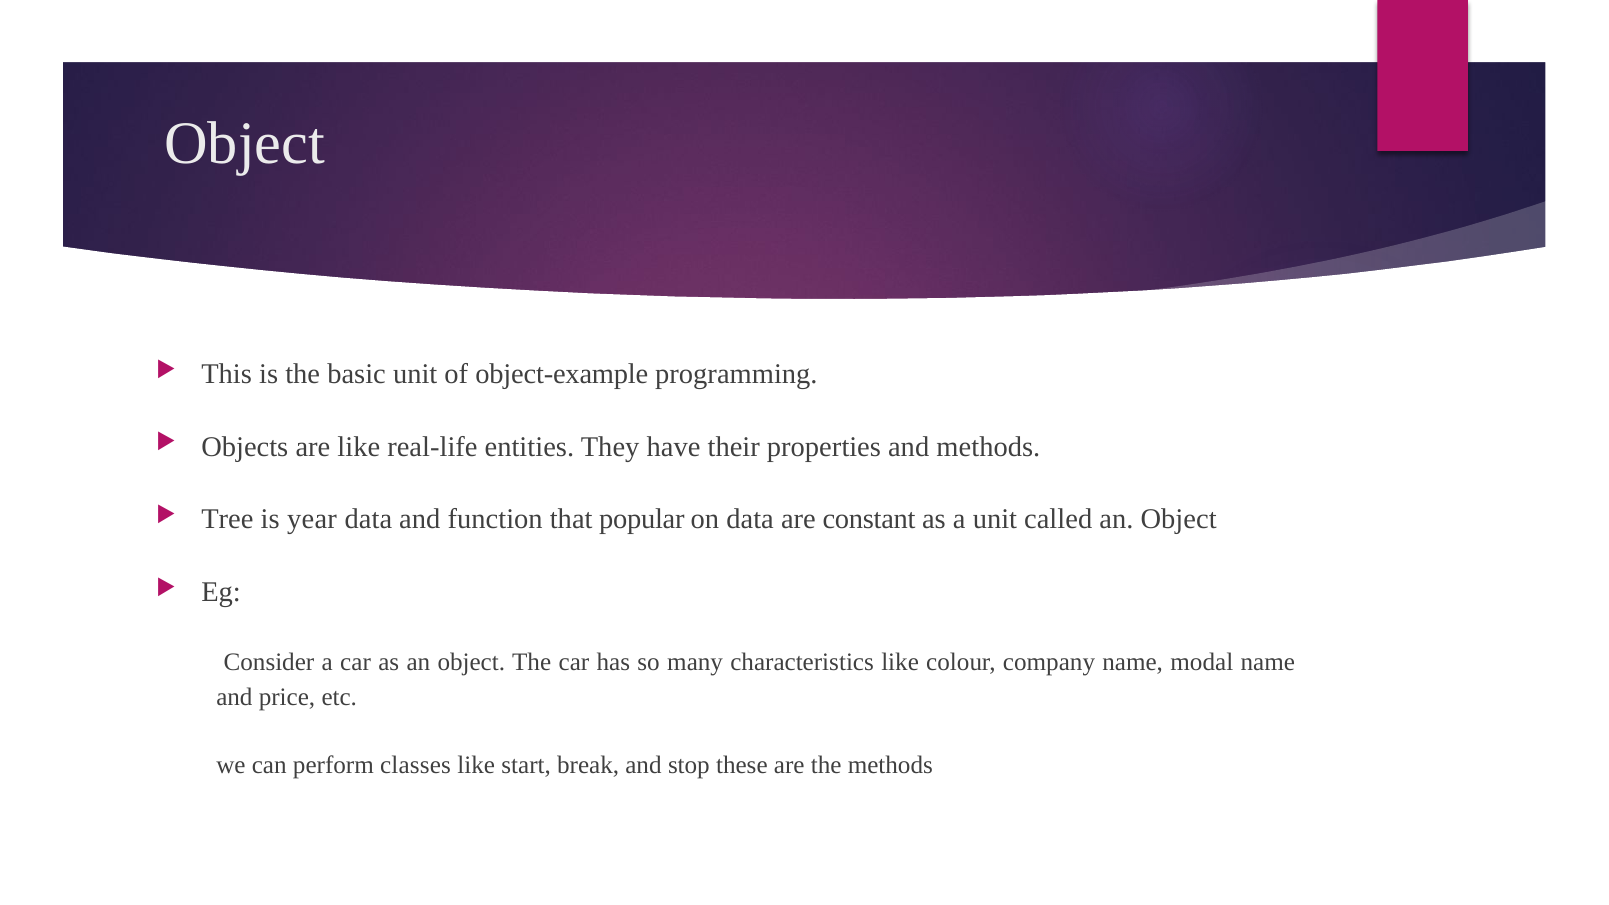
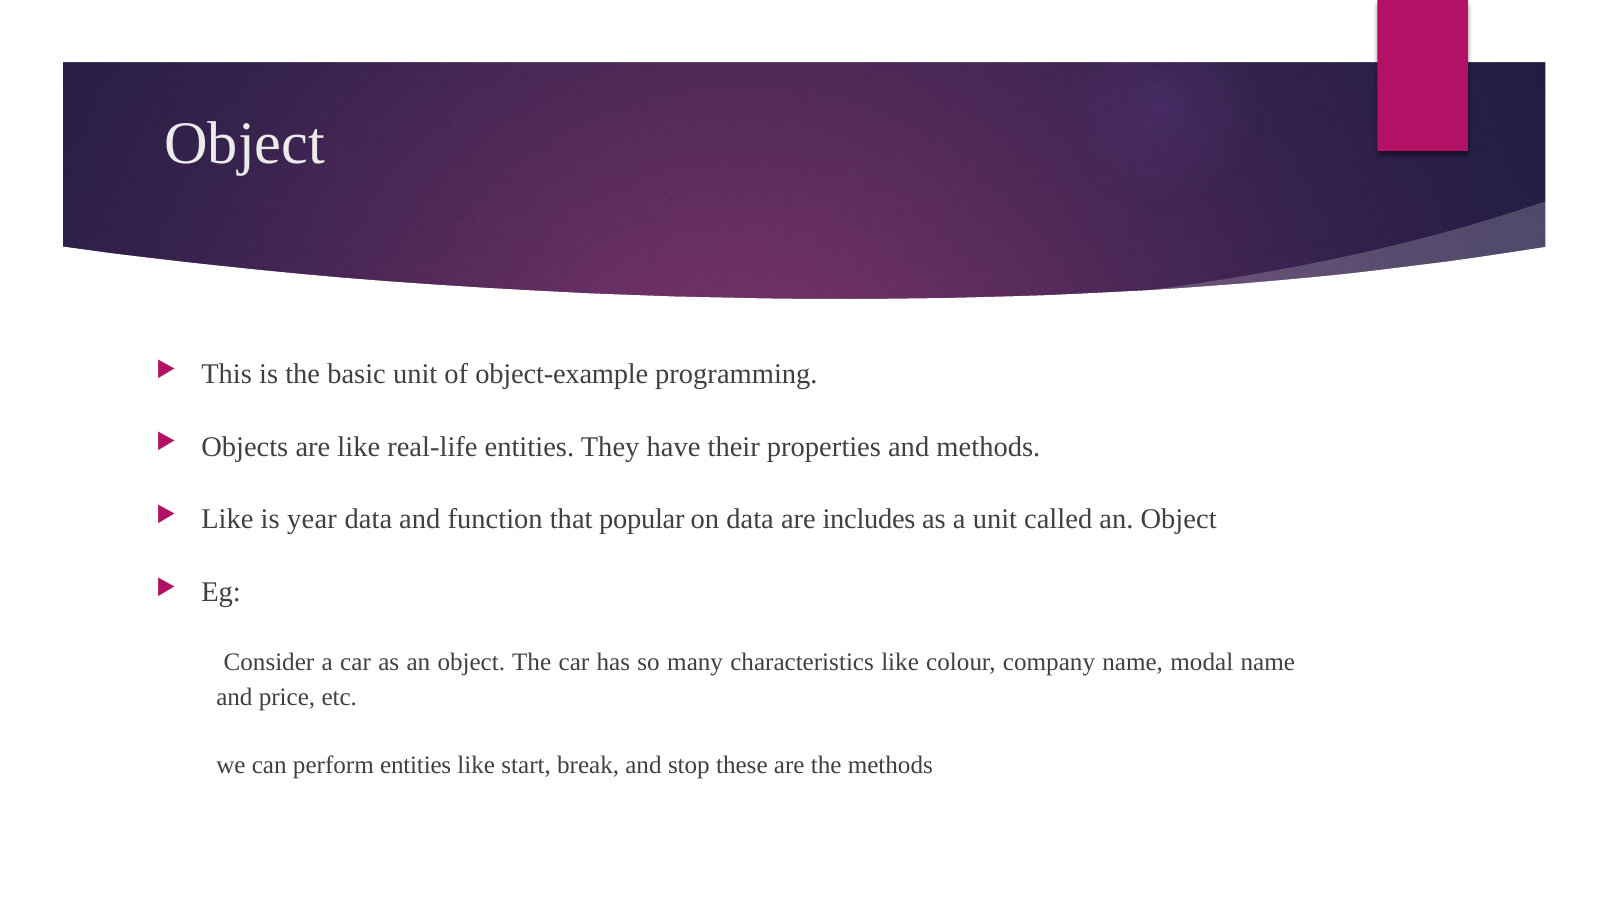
Tree: Tree -> Like (227, 519)
constant: constant -> includes (869, 519)
perform classes: classes -> entities (416, 765)
